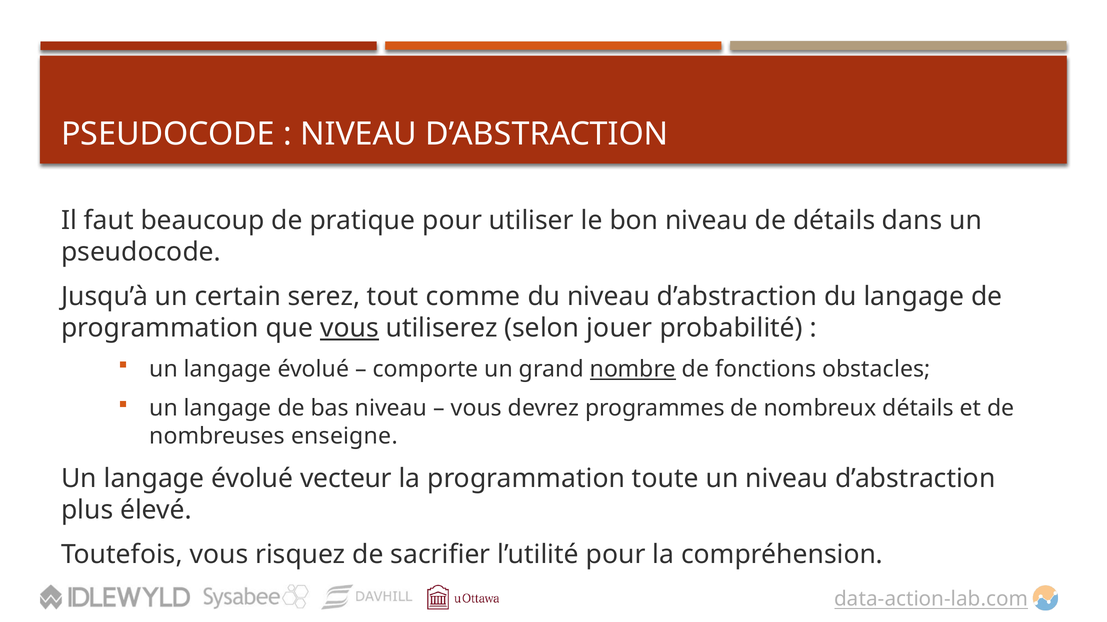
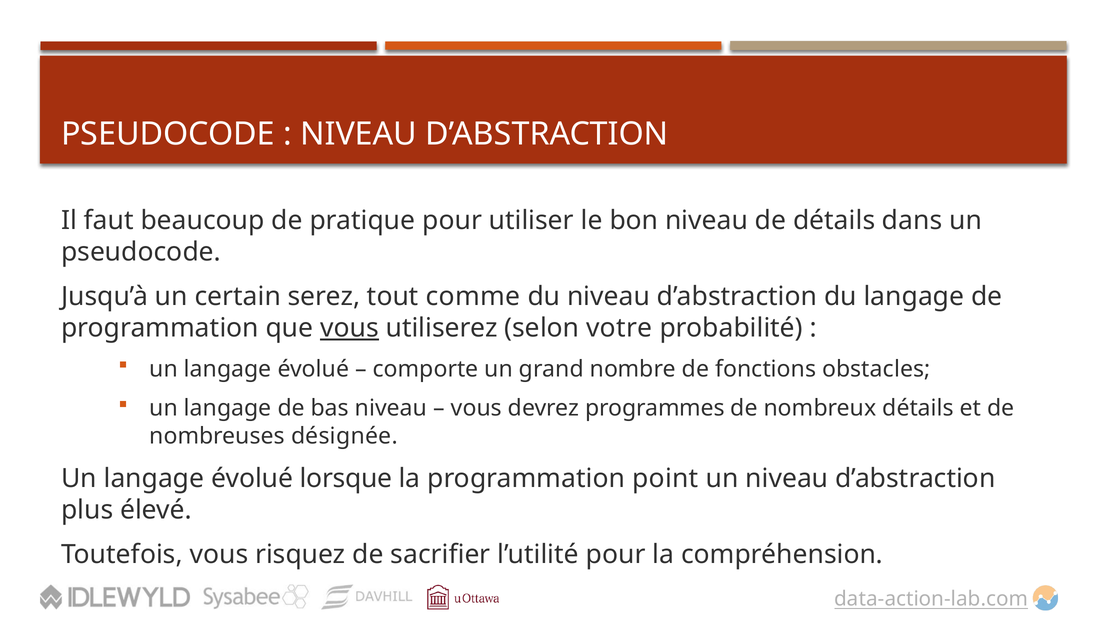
jouer: jouer -> votre (619, 329)
nombre underline: present -> none (633, 370)
enseigne: enseigne -> désignée (344, 436)
vecteur: vecteur -> lorsque (346, 479)
toute: toute -> point (665, 479)
